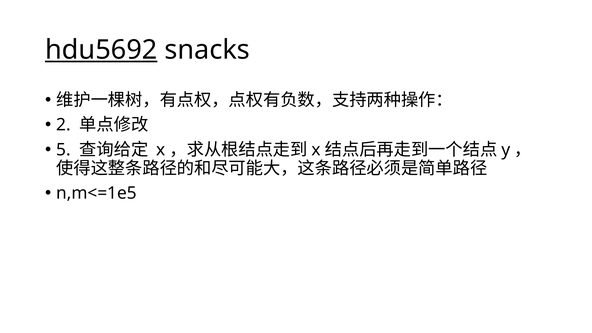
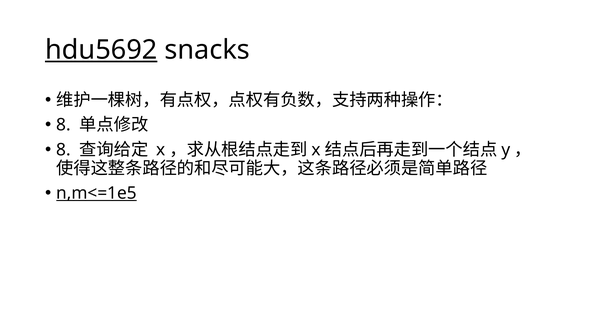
2: 2 -> 8 (63, 125)
5: 5 -> 8 (63, 150)
n,m<=1e5 underline: none -> present (97, 193)
